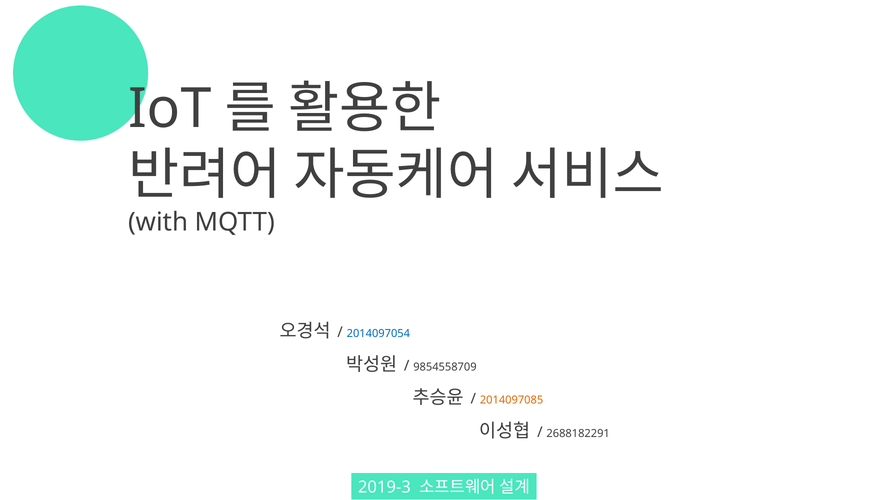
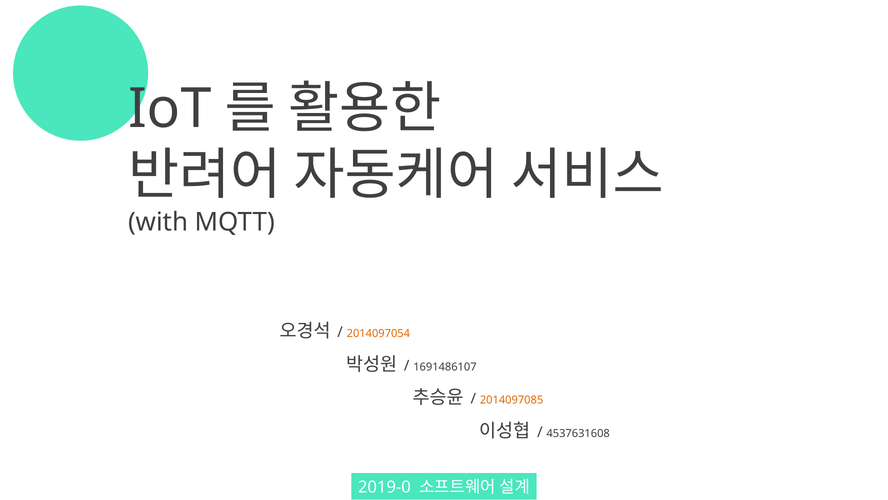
2014097054 colour: blue -> orange (378, 333)
9854558709: 9854558709 -> 1691486107 (445, 367)
2688182291: 2688182291 -> 4537631608 (578, 433)
2019-3: 2019-3 -> 2019-0 (384, 487)
